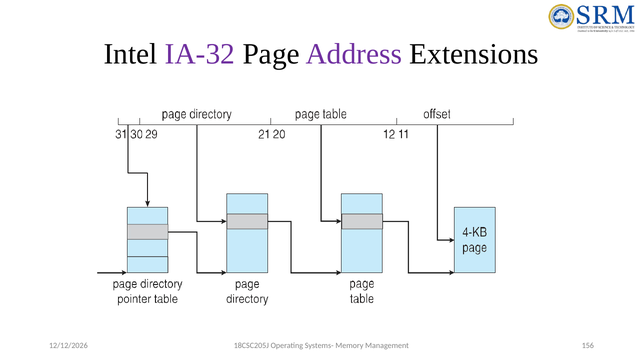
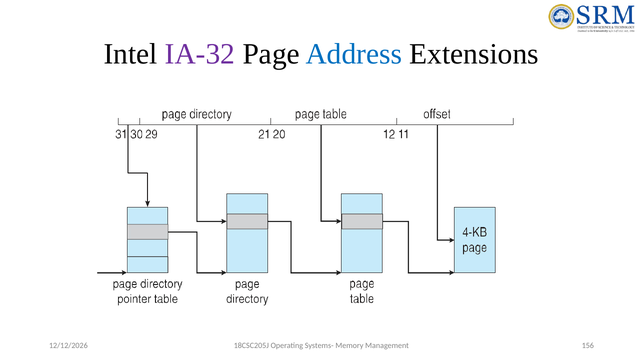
Address colour: purple -> blue (354, 54)
